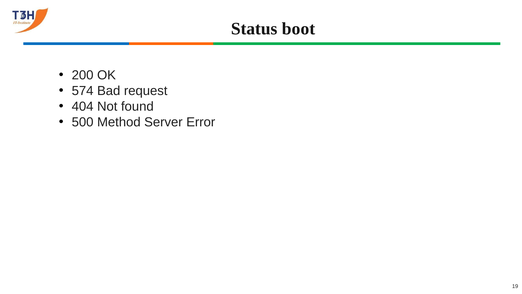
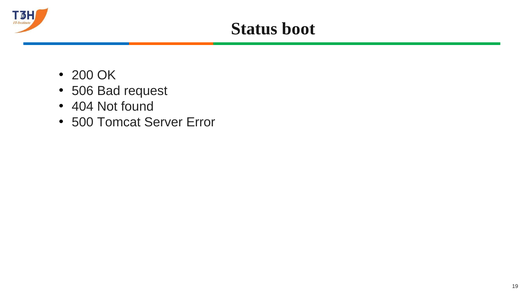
574: 574 -> 506 (83, 91)
Method: Method -> Tomcat (119, 122)
